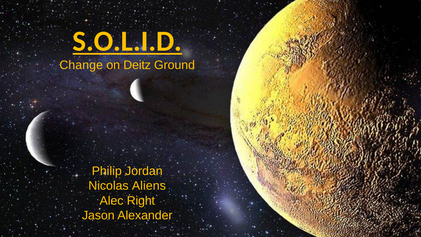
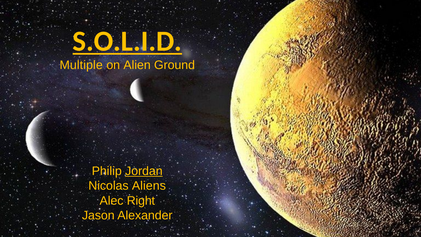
Change: Change -> Multiple (81, 65)
Deitz: Deitz -> Alien (137, 65)
Jordan underline: none -> present (144, 171)
